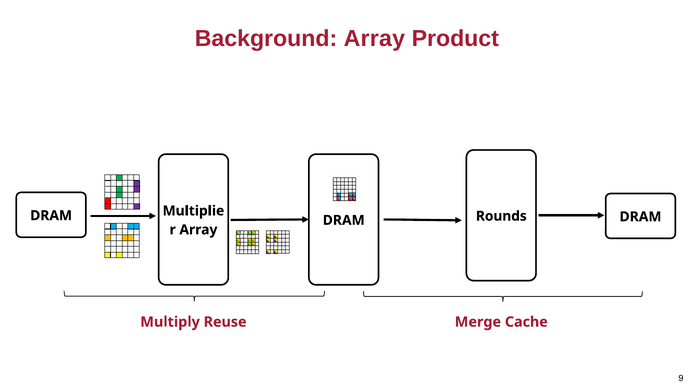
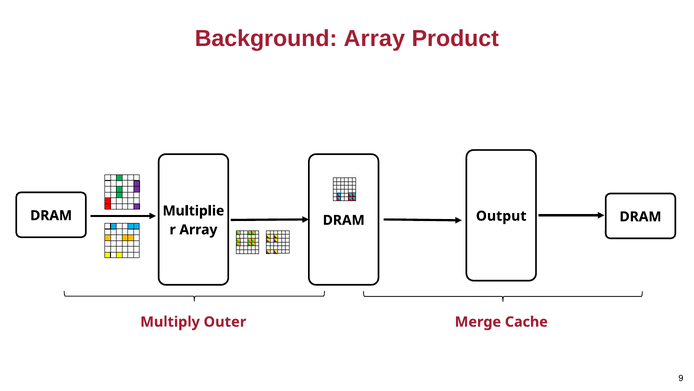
Rounds: Rounds -> Output (501, 216)
Reuse: Reuse -> Outer (225, 321)
